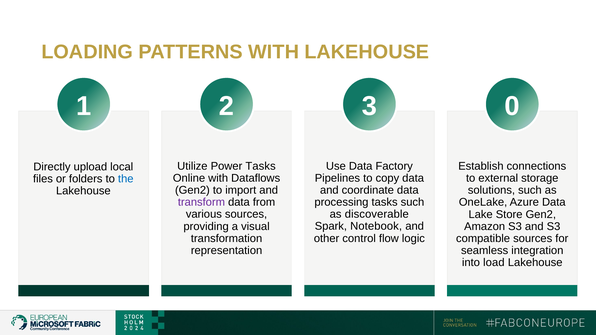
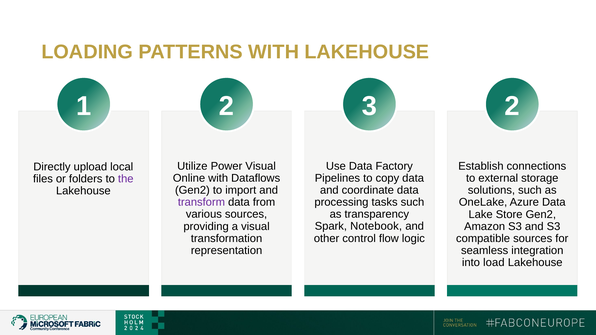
3 0: 0 -> 2 (512, 106)
Power Tasks: Tasks -> Visual (261, 166)
the colour: blue -> purple (126, 179)
discoverable: discoverable -> transparency (377, 214)
